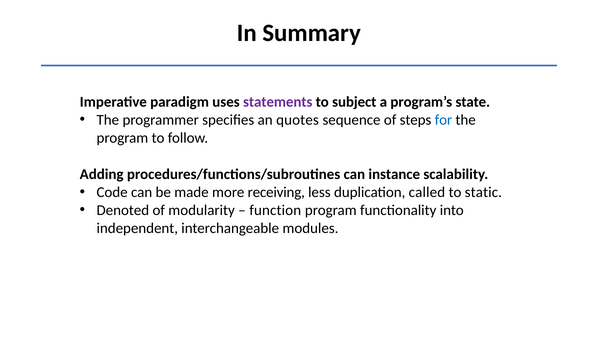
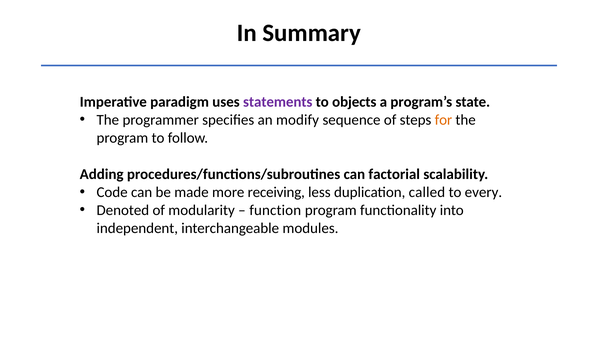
subject: subject -> objects (354, 102)
quotes: quotes -> modify (298, 120)
for colour: blue -> orange (443, 120)
instance: instance -> factorial (394, 174)
static: static -> every (483, 192)
